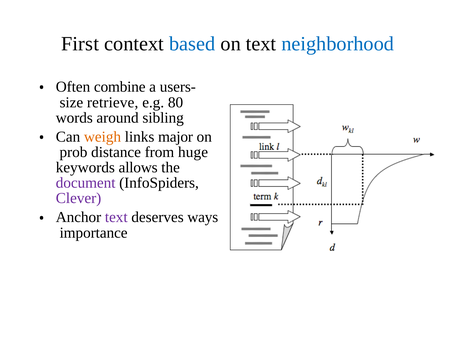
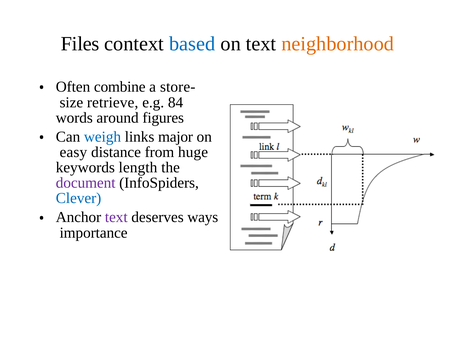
First: First -> Files (80, 44)
neighborhood colour: blue -> orange (338, 44)
users-: users- -> store- (178, 87)
80: 80 -> 84 (176, 102)
sibling: sibling -> figures (163, 118)
weigh colour: orange -> blue (102, 137)
prob: prob -> easy (73, 152)
allows: allows -> length (138, 167)
Clever colour: purple -> blue (79, 198)
